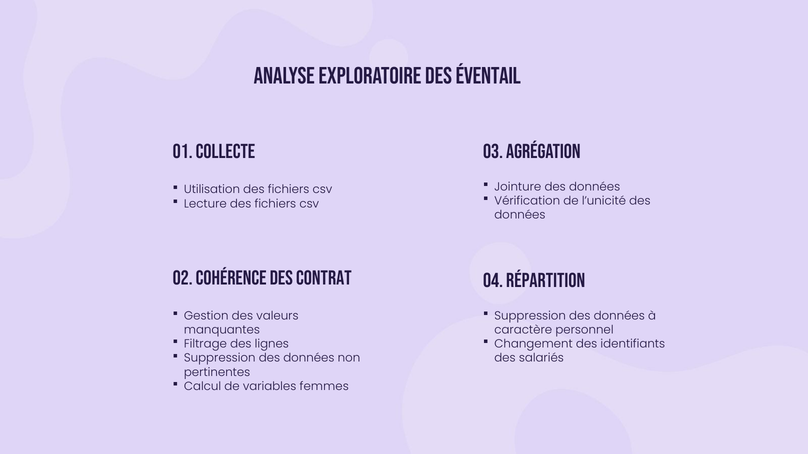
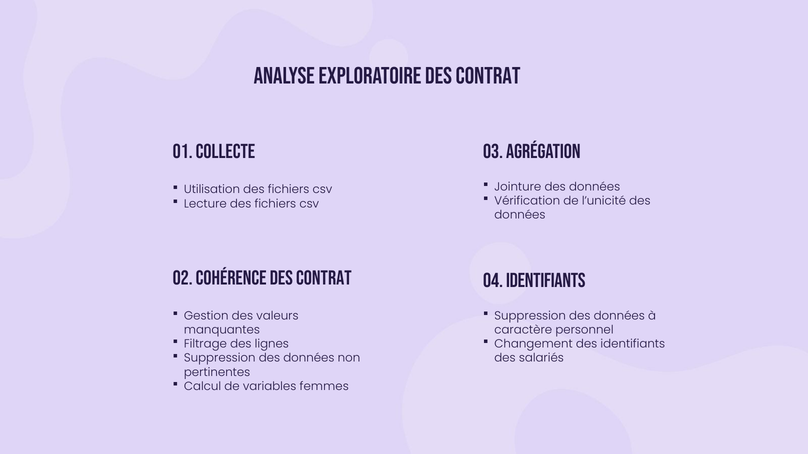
exploratoire des éventail: éventail -> contrat (488, 76)
04 Répartition: Répartition -> Identifiants (546, 281)
